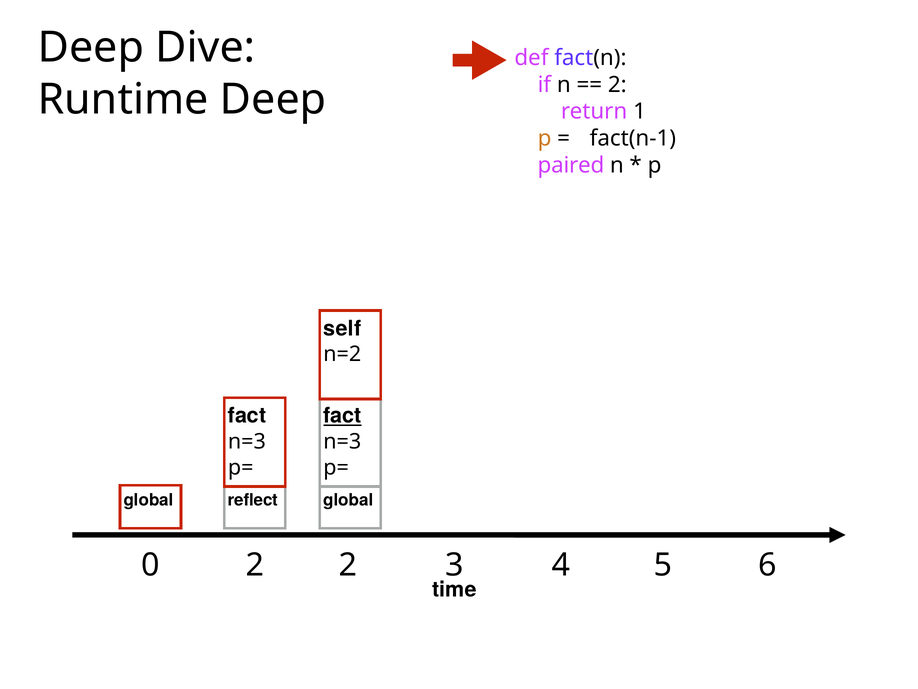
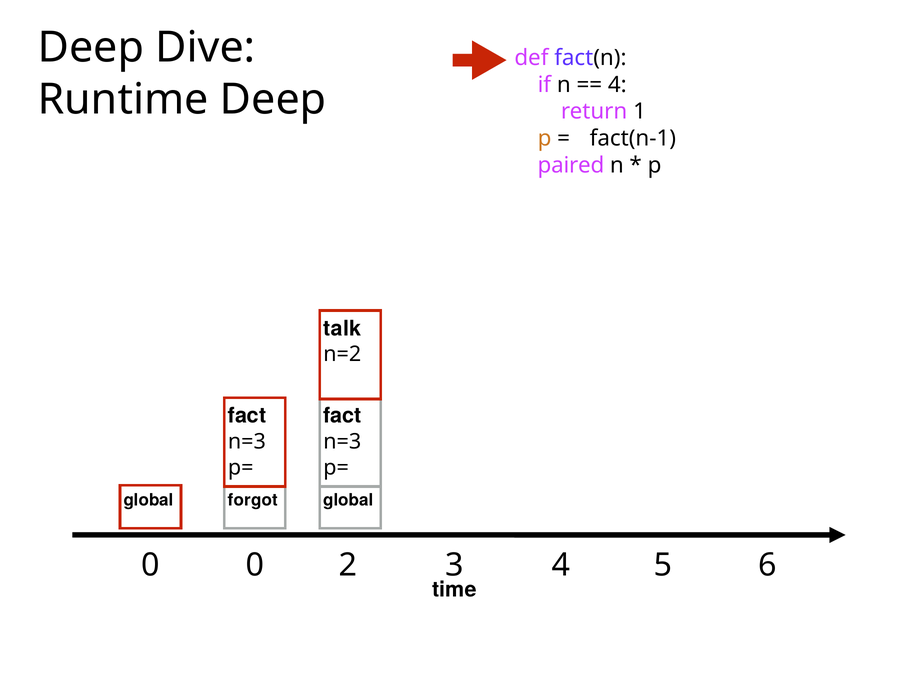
2: 2 -> 4 (617, 85)
self: self -> talk (342, 328)
fact underline: present -> none (342, 416)
reflect: reflect -> forgot (253, 500)
0 2: 2 -> 0 (255, 565)
